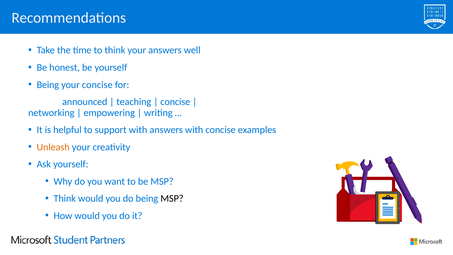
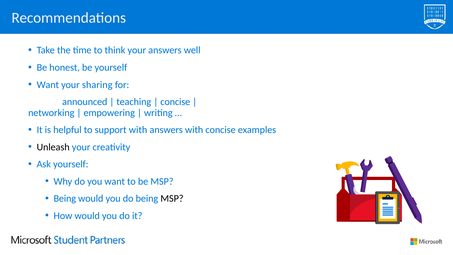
Being: Being -> Want (48, 85)
your concise: concise -> sharing (97, 85)
Unleash colour: orange -> black (53, 147)
Think: Think -> Being (65, 198)
